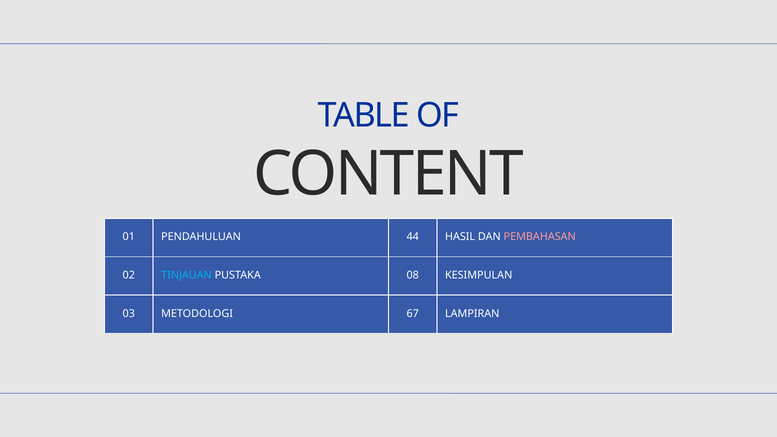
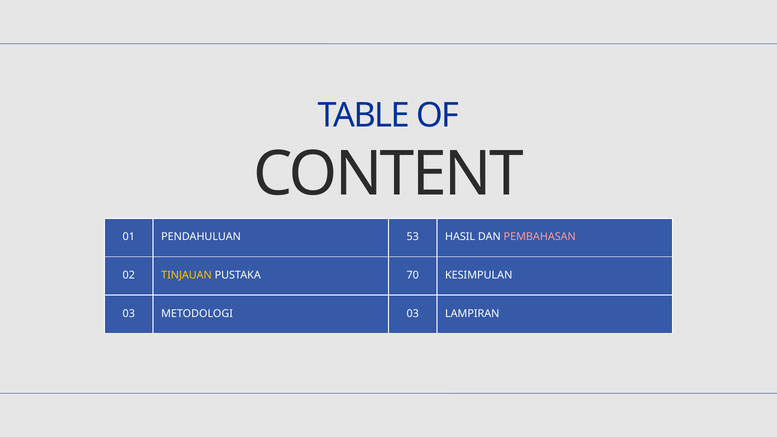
44: 44 -> 53 (413, 237)
TINJAUAN colour: light blue -> yellow (186, 275)
08: 08 -> 70 (413, 275)
METODOLOGI 67: 67 -> 03 (413, 313)
